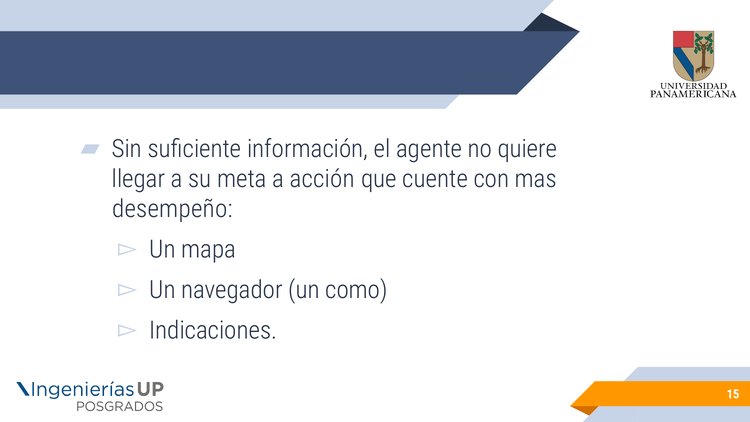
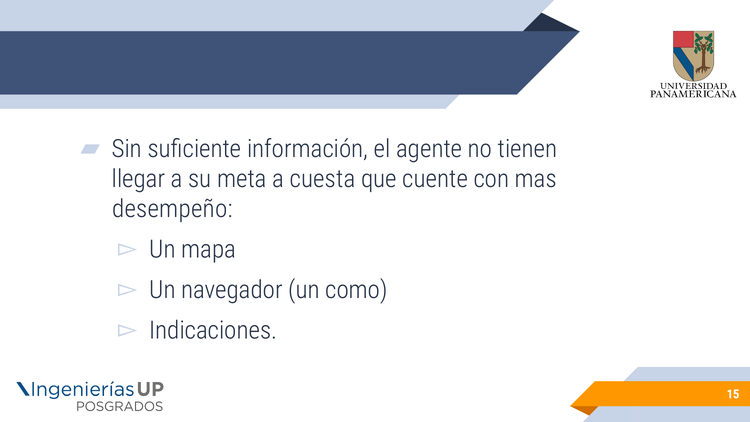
quiere: quiere -> tienen (527, 149)
acción: acción -> cuesta (322, 179)
